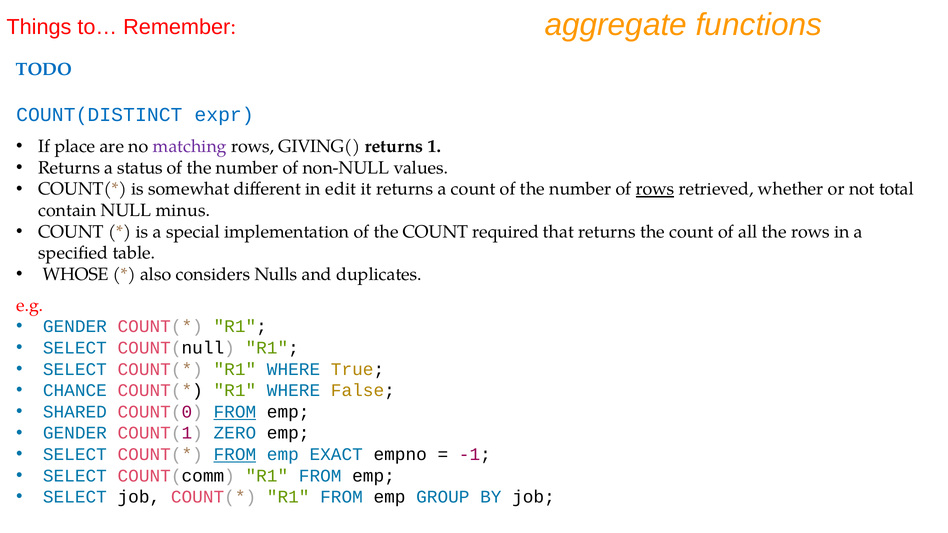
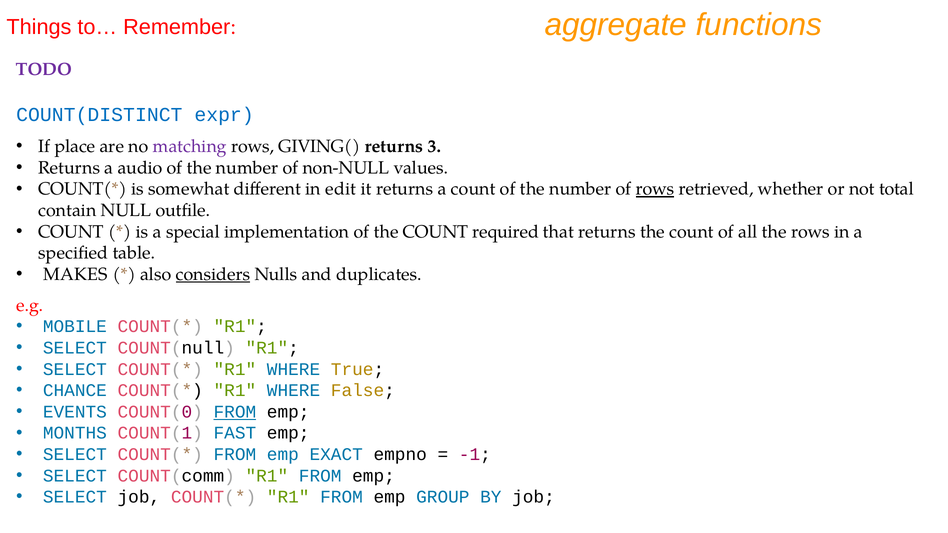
TODO colour: blue -> purple (44, 69)
1: 1 -> 3 (434, 147)
status: status -> audio (140, 168)
minus: minus -> outfile (183, 211)
WHOSE: WHOSE -> MAKES (75, 275)
considers underline: none -> present (213, 275)
GENDER: GENDER -> MOBILE (75, 327)
SHARED: SHARED -> EVENTS (75, 412)
GENDER: GENDER -> MONTHS (75, 433)
ZERO: ZERO -> FAST (235, 433)
FROM underline: present -> none (235, 455)
